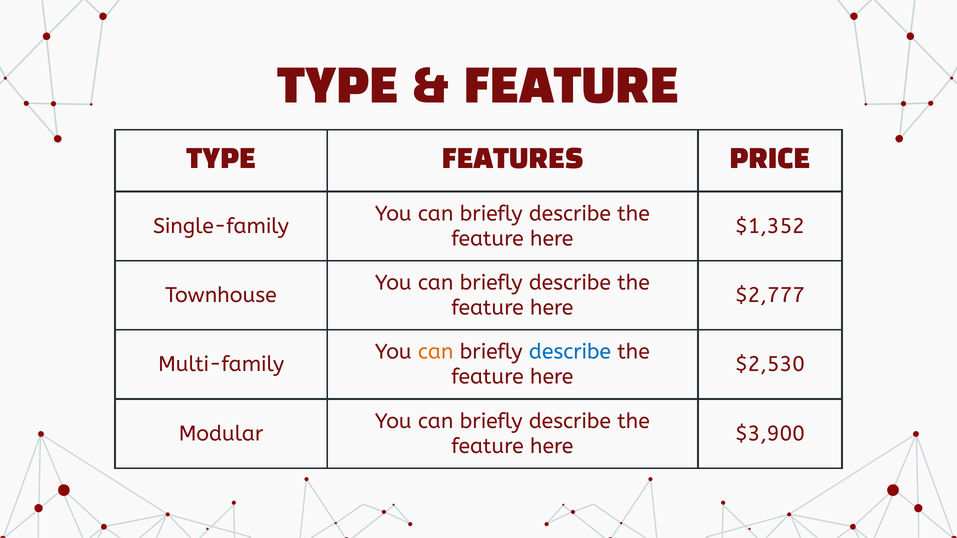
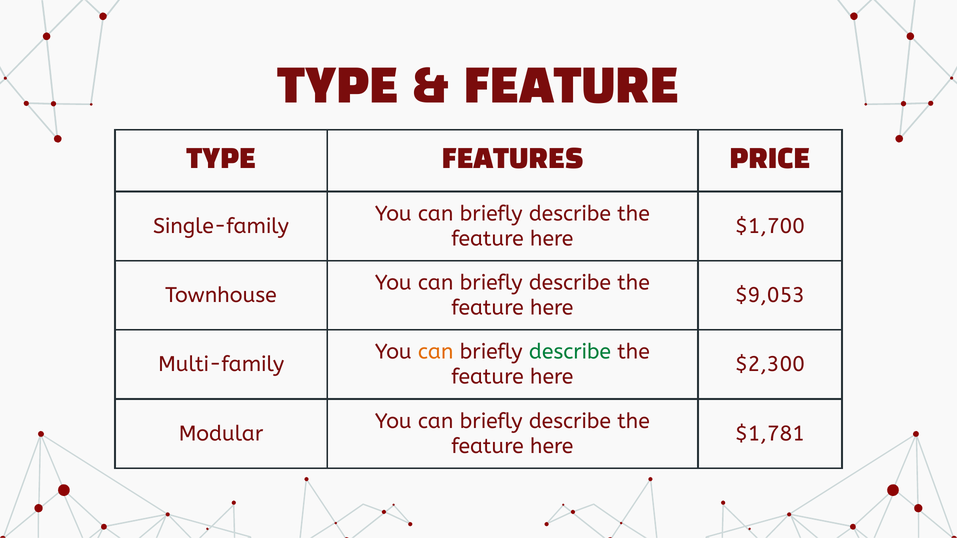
$1,352: $1,352 -> $1,700 (770, 226)
$2,777: $2,777 -> $9,053 (770, 295)
describe colour: blue -> green (570, 352)
$2,530: $2,530 -> $2,300 (770, 365)
$3,900: $3,900 -> $1,781 (770, 434)
